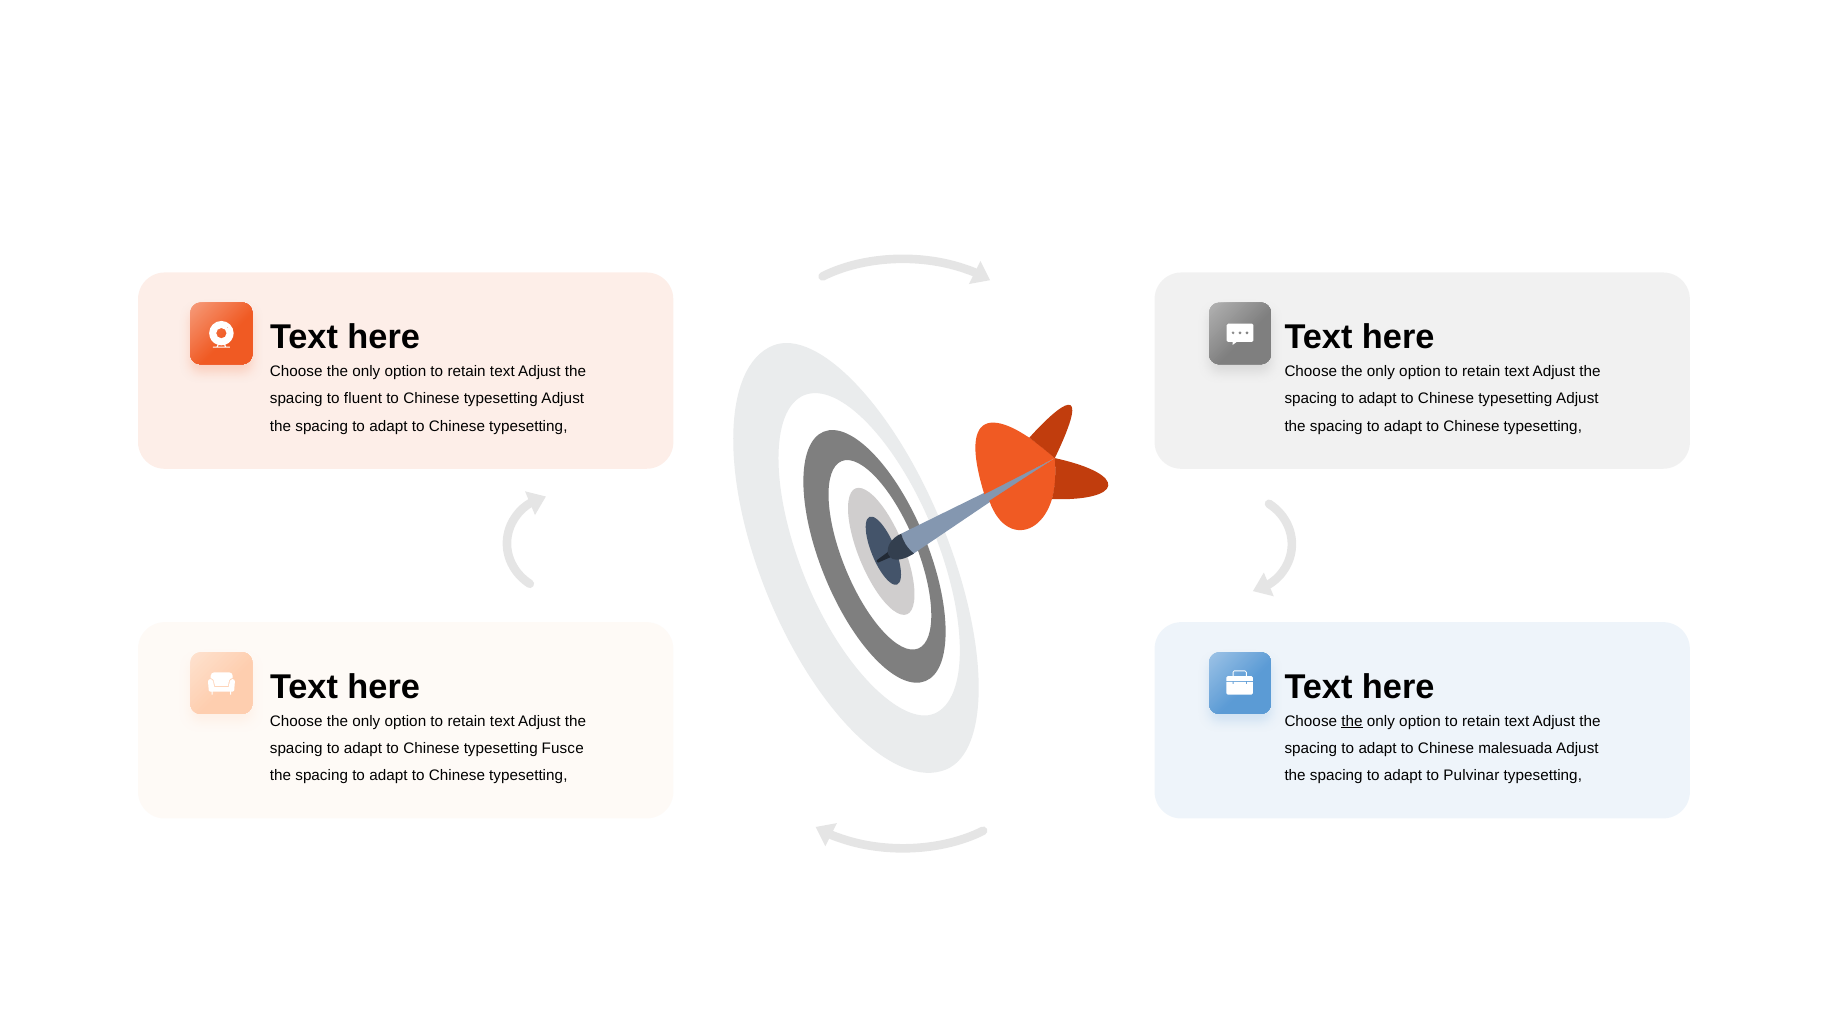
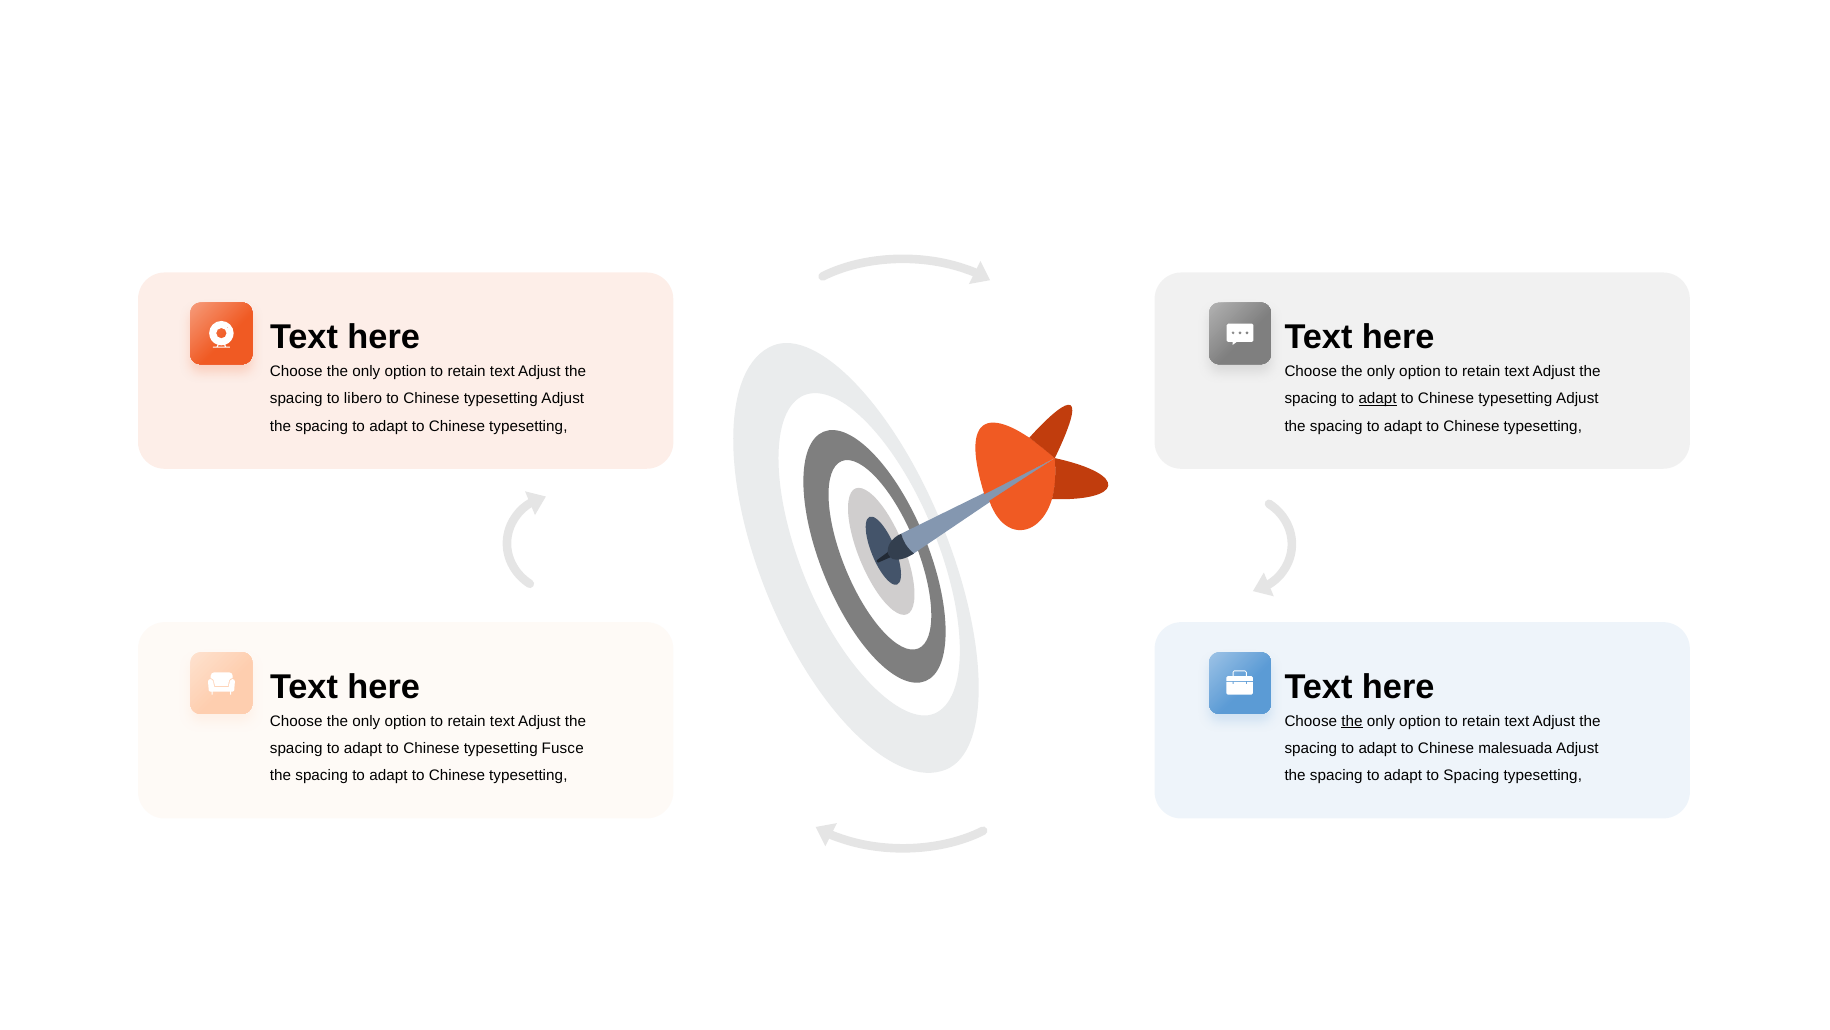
fluent: fluent -> libero (363, 399)
adapt underline: none -> present (1378, 399)
to Pulvinar: Pulvinar -> Spacing (1471, 775)
